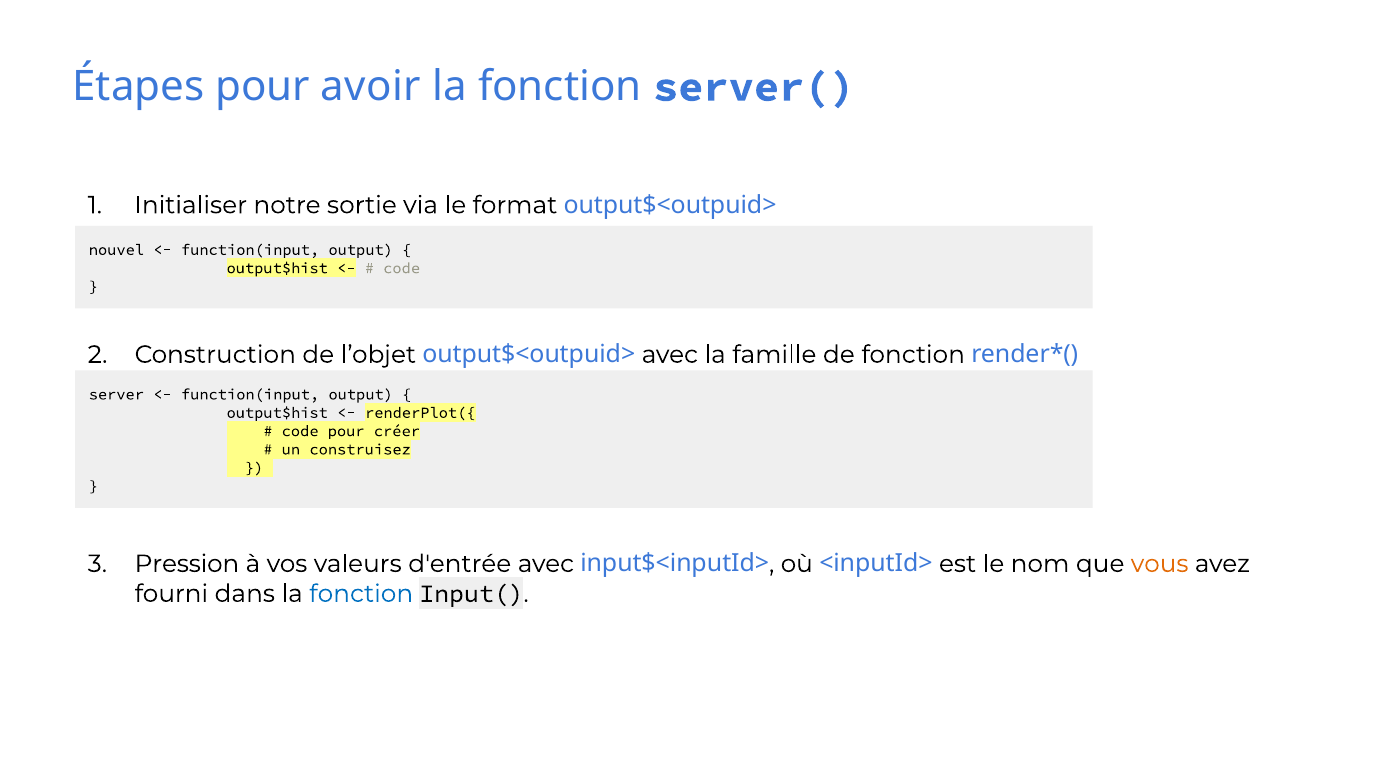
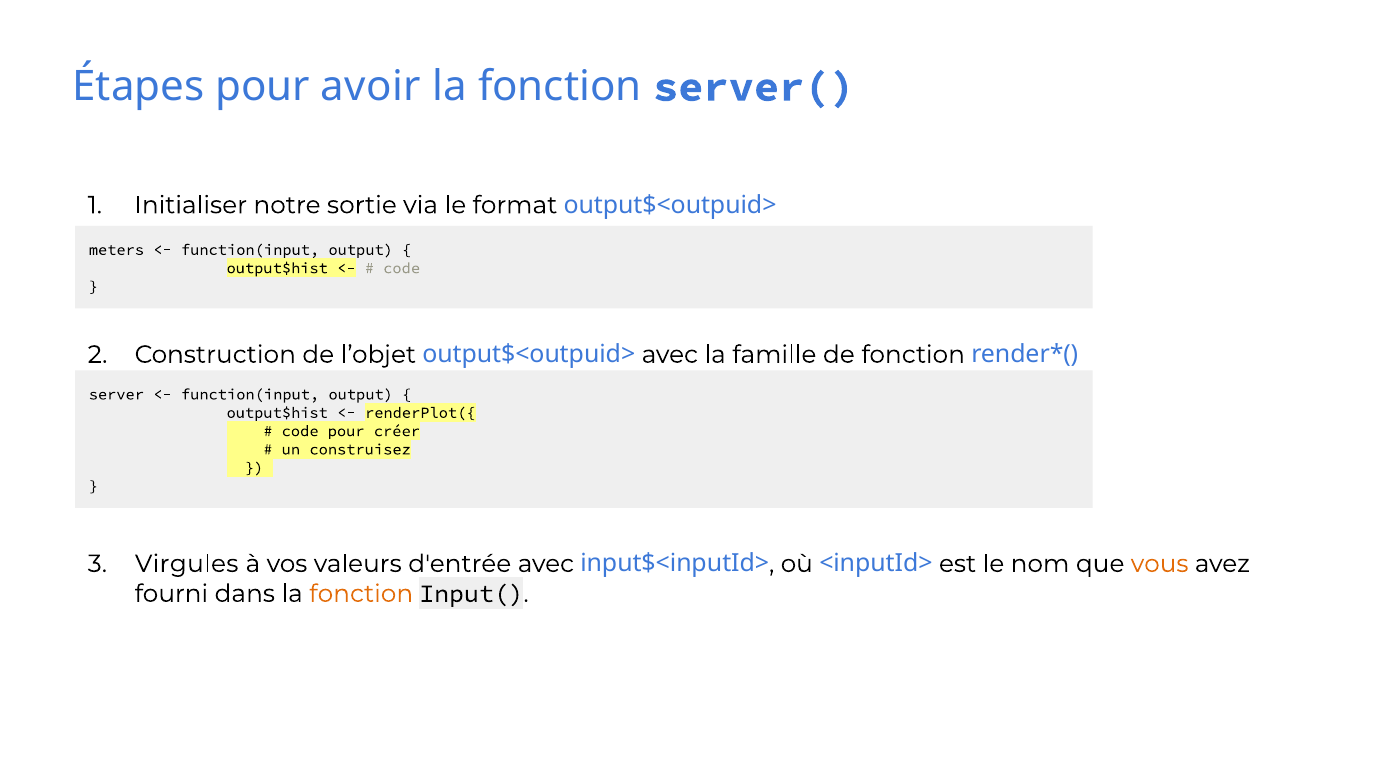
nouvel: nouvel -> meters (116, 250)
Pression: Pression -> Virgules (187, 564)
fonction colour: blue -> orange (361, 594)
